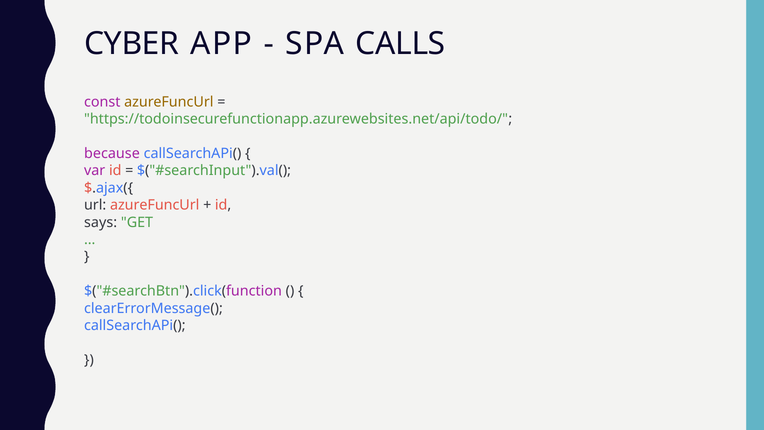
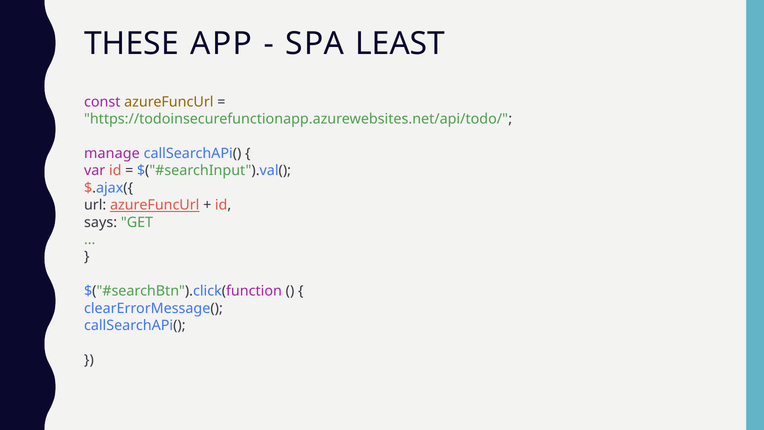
CYBER: CYBER -> THESE (131, 44)
CALLS: CALLS -> LEAST (400, 44)
because: because -> manage (112, 153)
azureFuncUrl underline: none -> present (155, 205)
